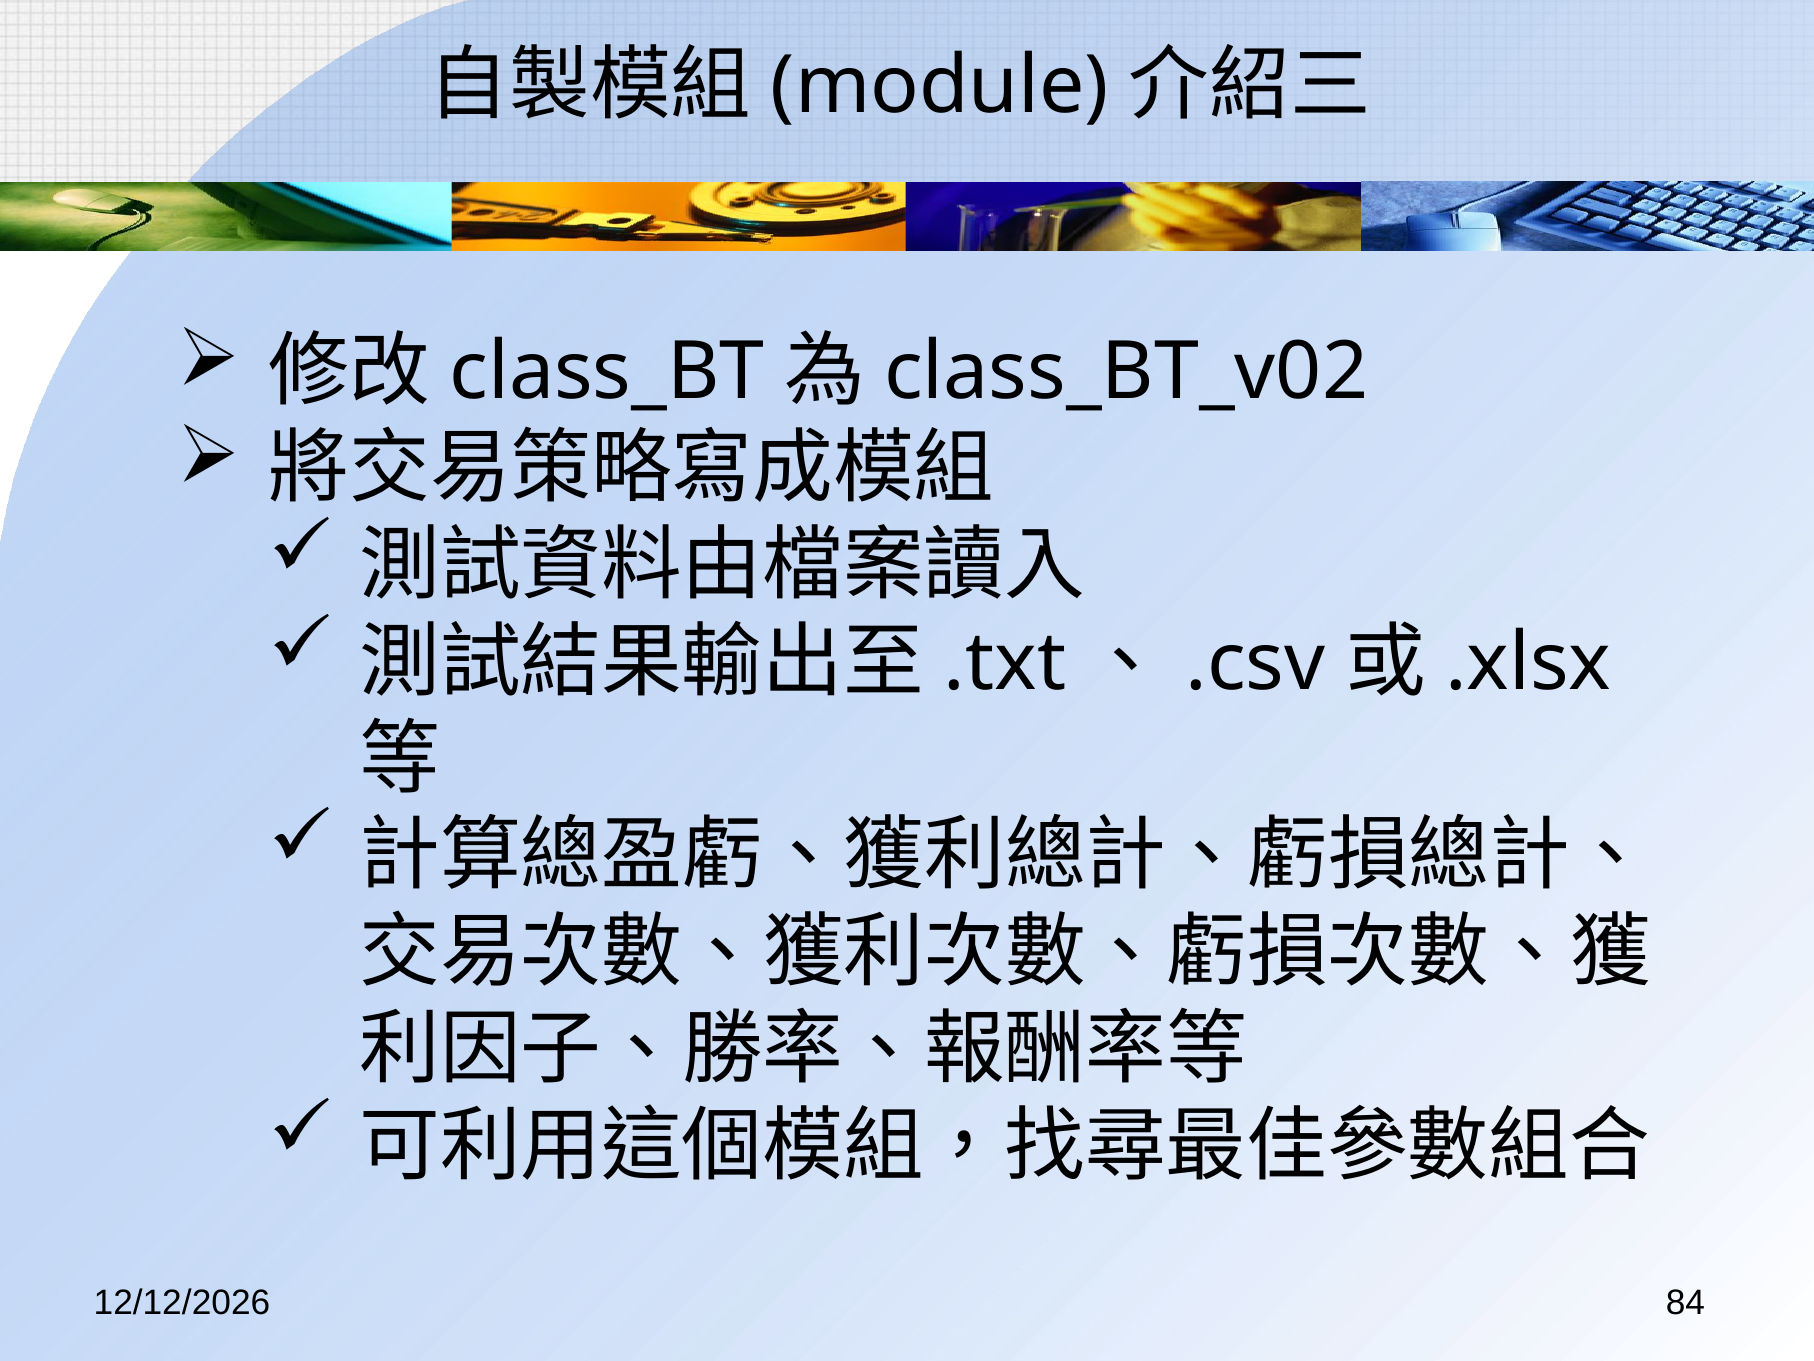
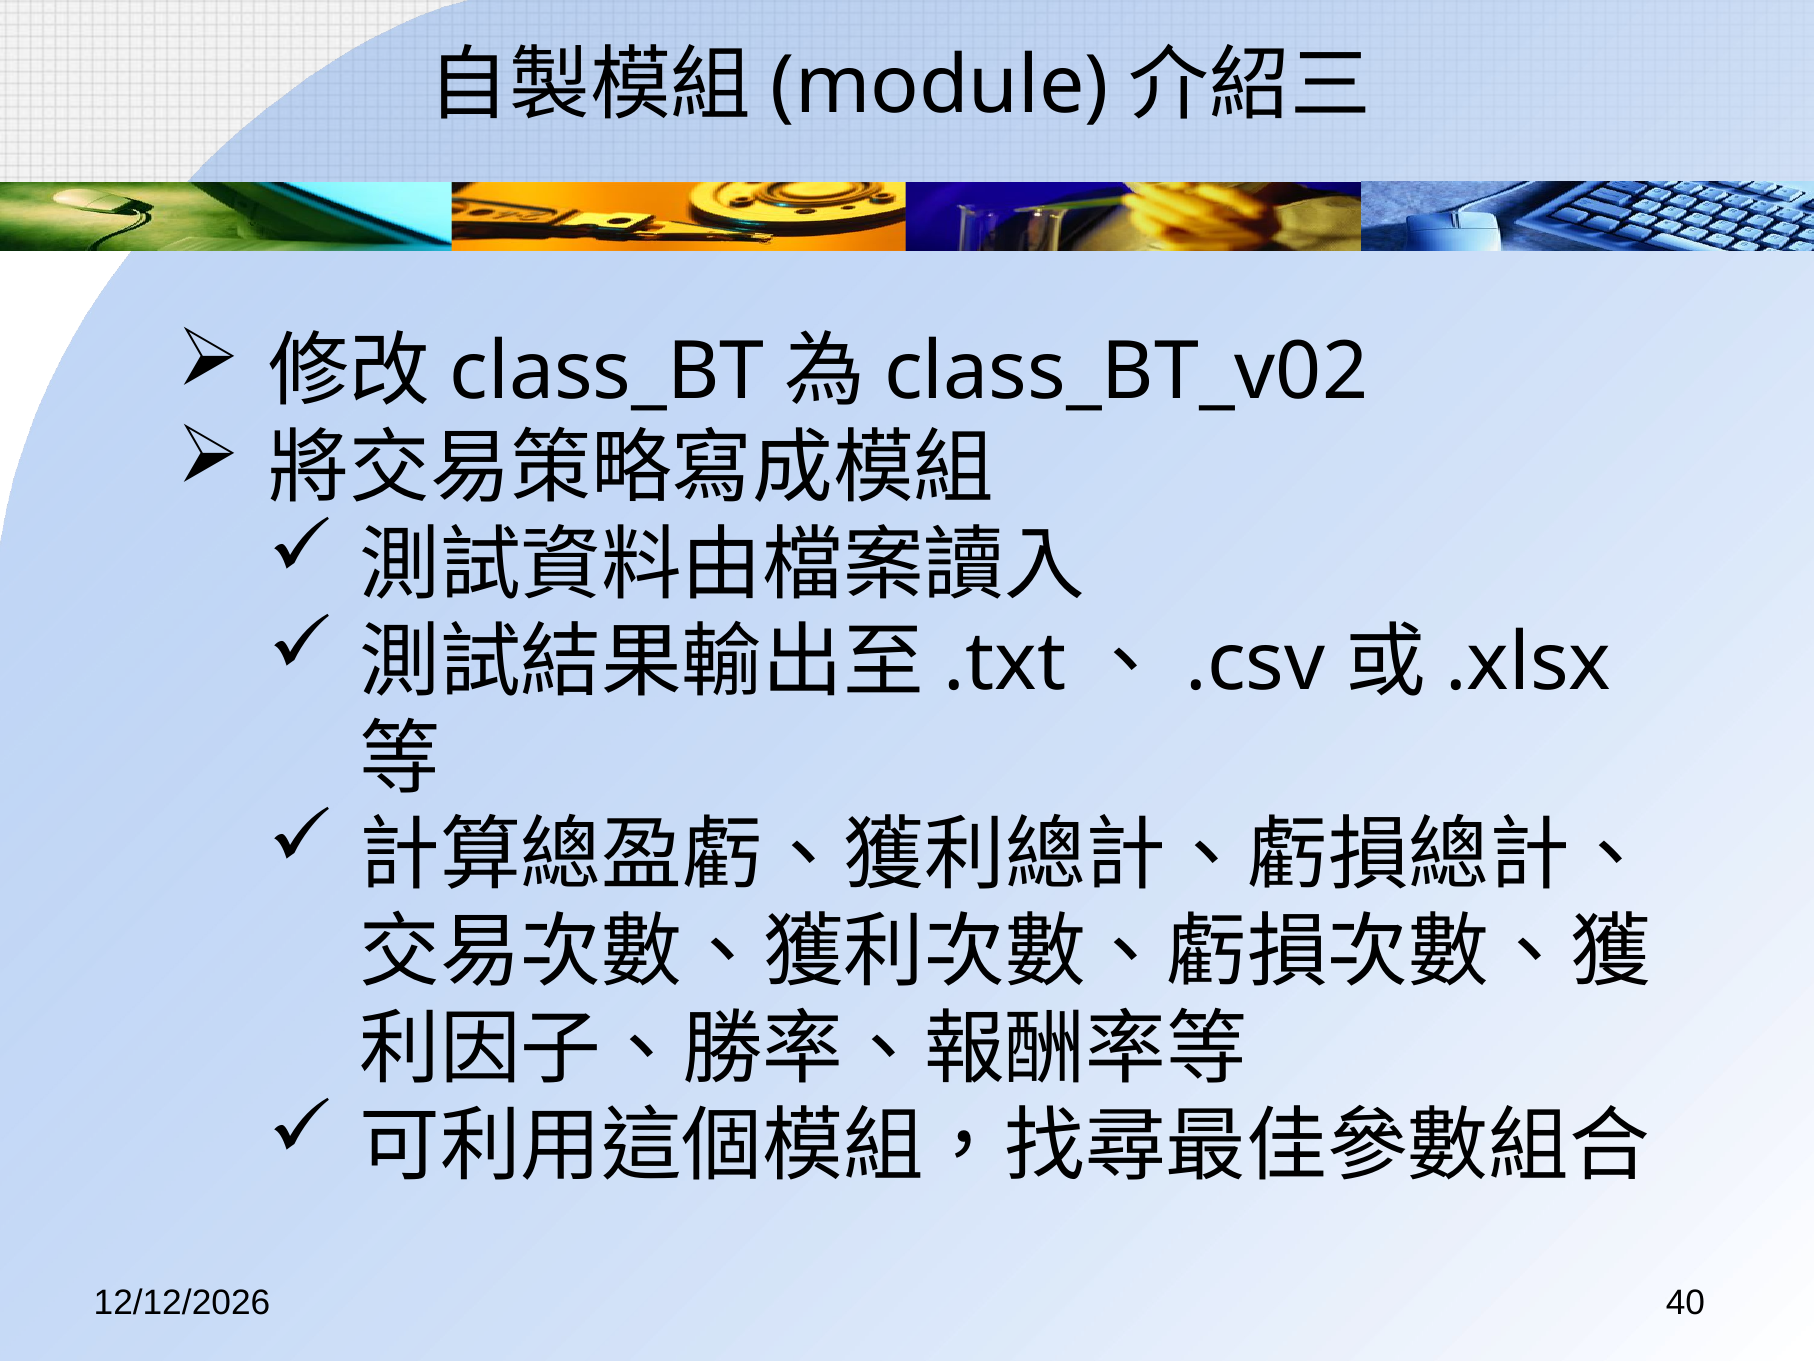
84: 84 -> 40 (1685, 1303)
